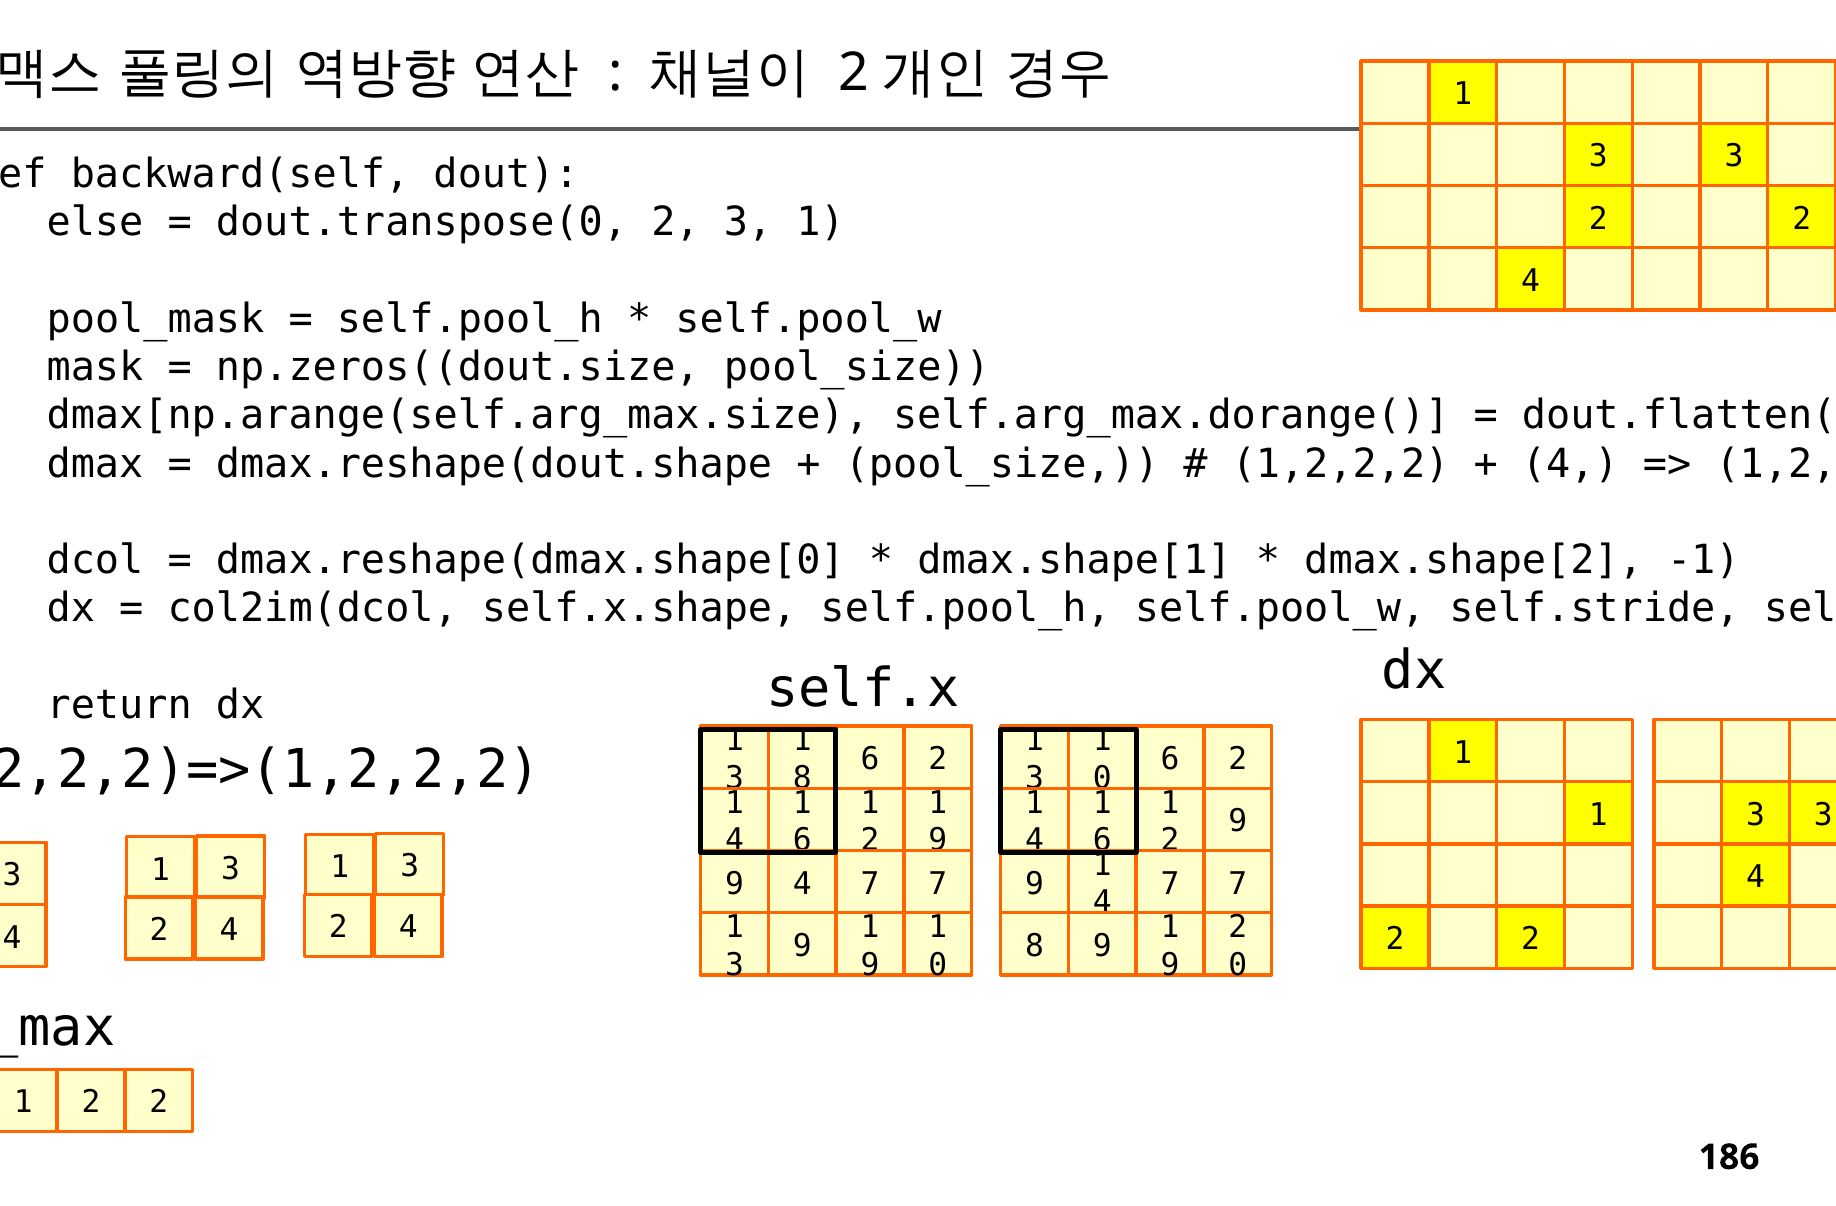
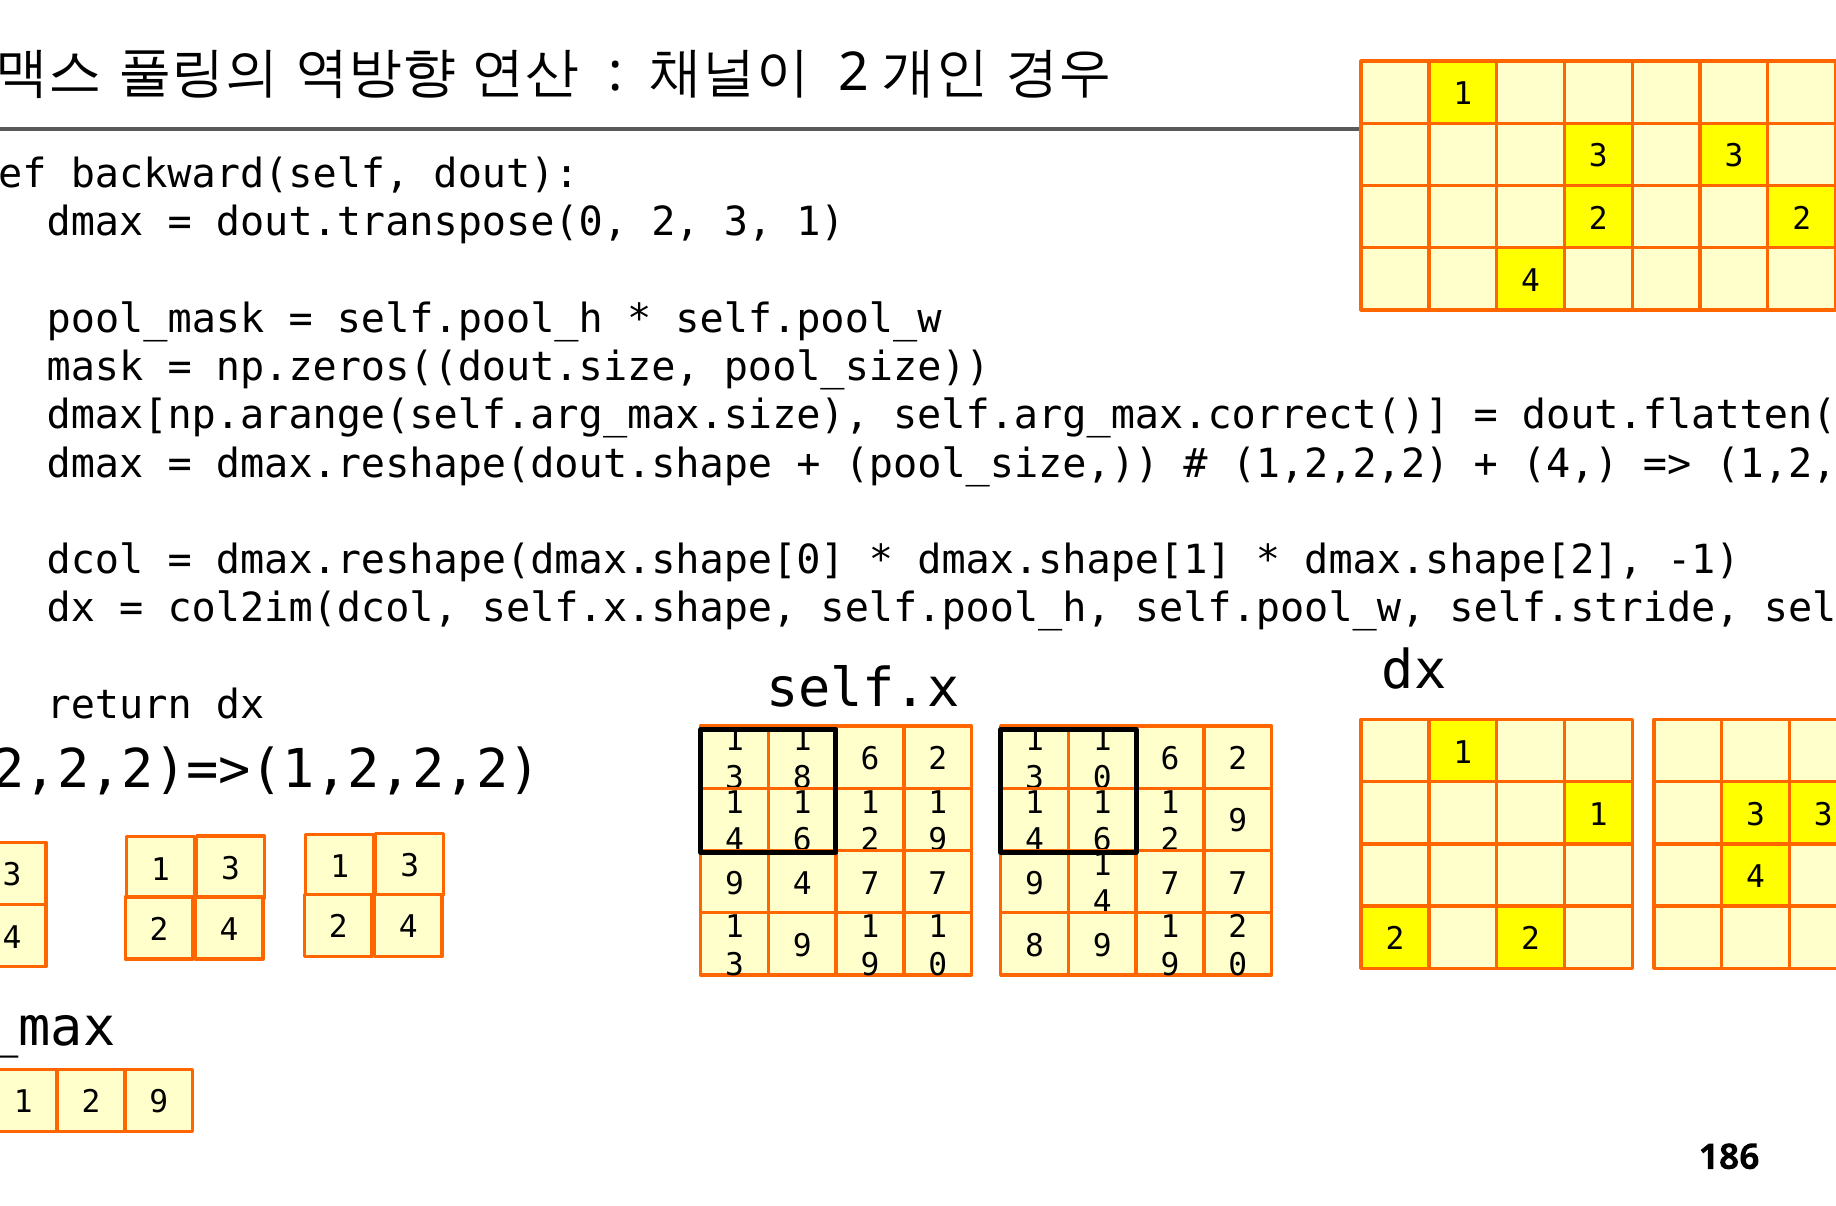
else: else -> dmax (95, 223)
self.arg_max.dorange(: self.arg_max.dorange( -> self.arg_max.correct( (1171, 415)
2: 2 -> 9 (159, 1103)
